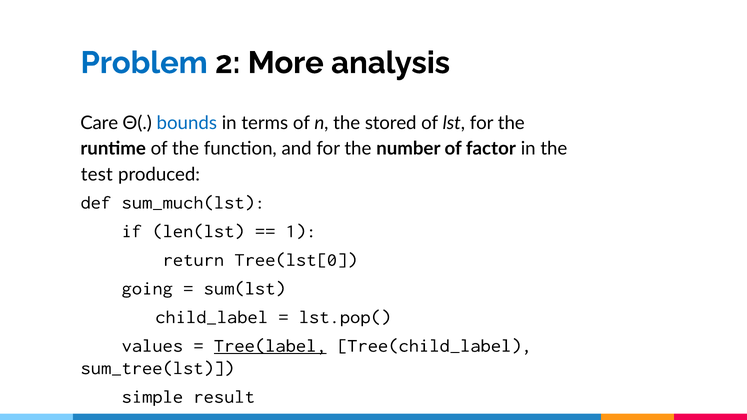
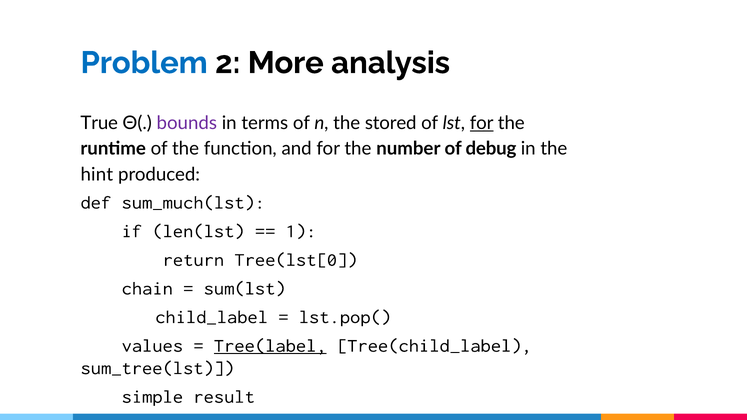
Care: Care -> True (99, 123)
bounds colour: blue -> purple (187, 123)
for underline: none -> present (482, 123)
factor: factor -> debug (491, 149)
test: test -> hint (97, 175)
going: going -> chain (147, 288)
